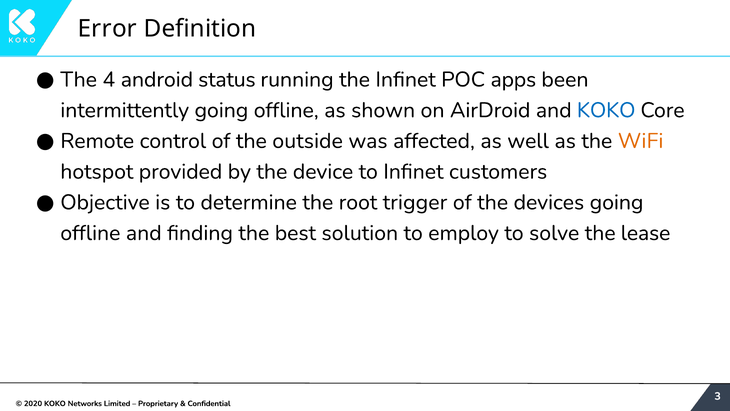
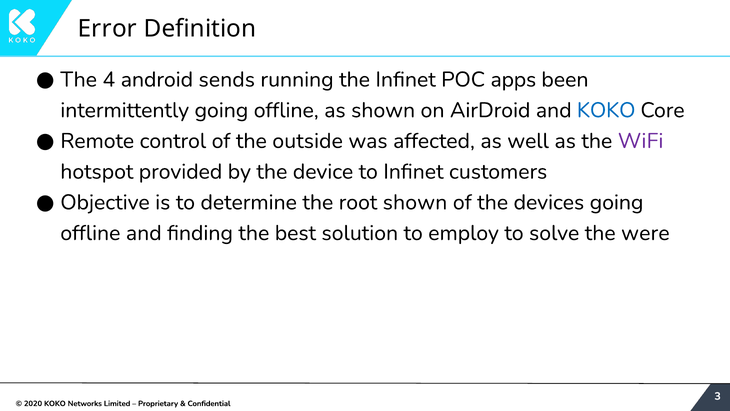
status: status -> sends (227, 79)
WiFi colour: orange -> purple (641, 141)
root trigger: trigger -> shown (415, 202)
lease: lease -> were (645, 233)
